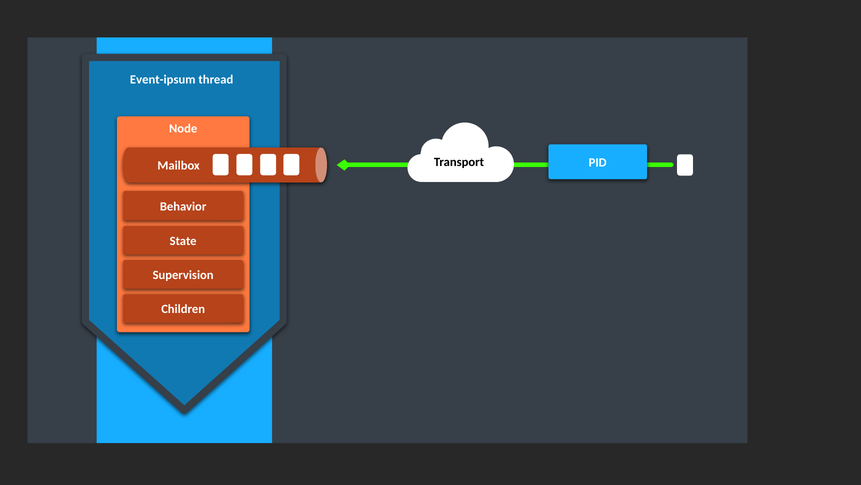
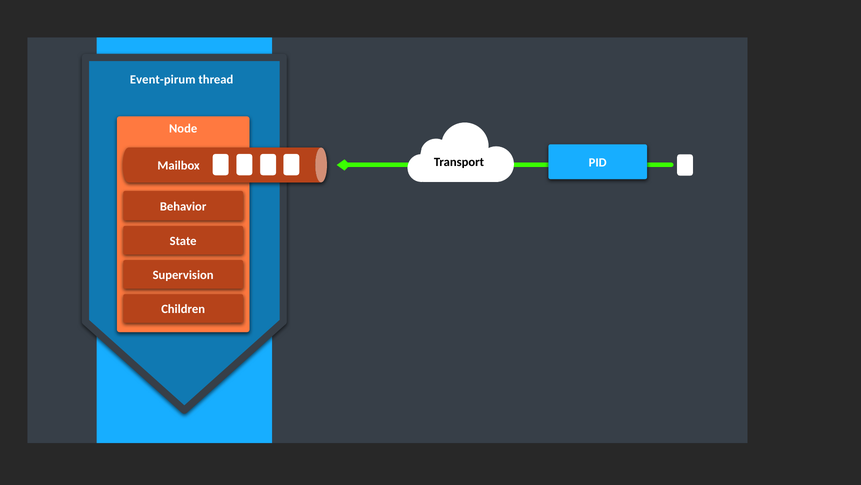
Event-ipsum: Event-ipsum -> Event-pirum (163, 80)
